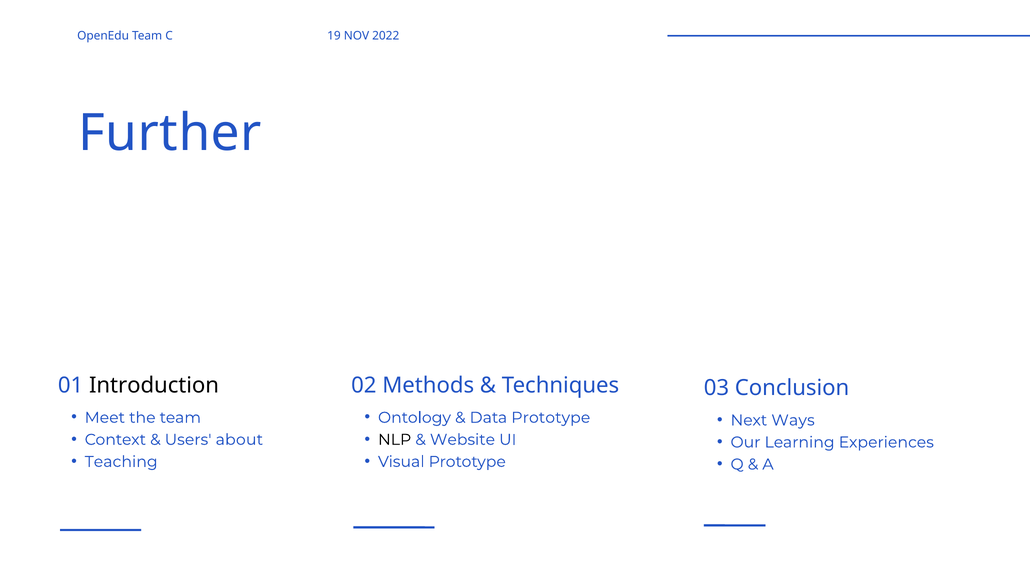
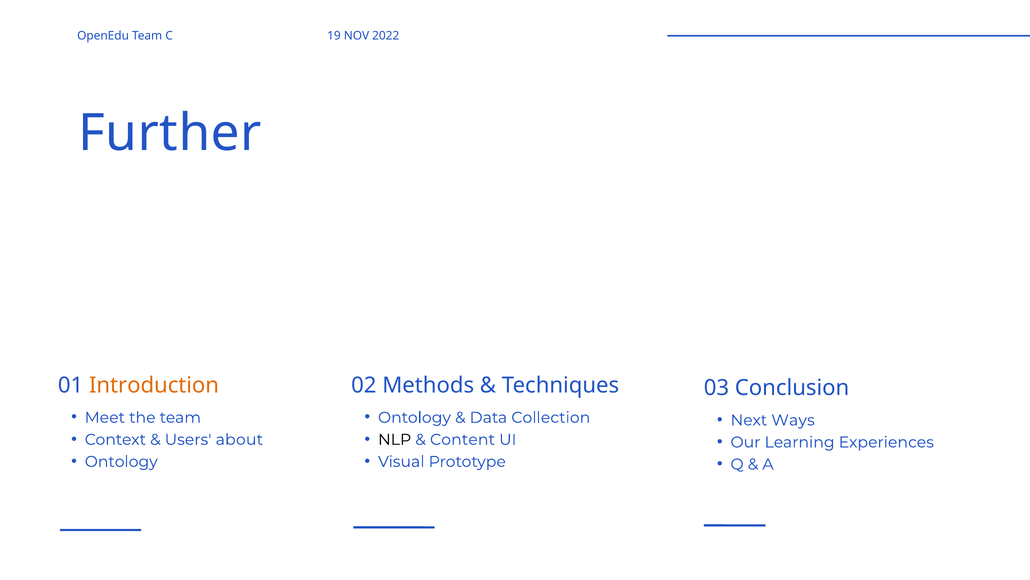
Introduction colour: black -> orange (154, 385)
Data Prototype: Prototype -> Collection (551, 417)
Website: Website -> Content (462, 439)
Teaching: Teaching -> Ontology (121, 461)
